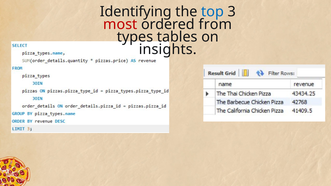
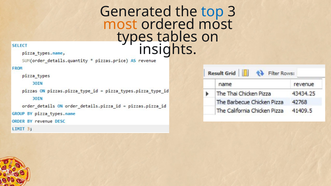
Identifying: Identifying -> Generated (136, 12)
most colour: red -> orange (120, 24)
ordered from: from -> most (216, 24)
